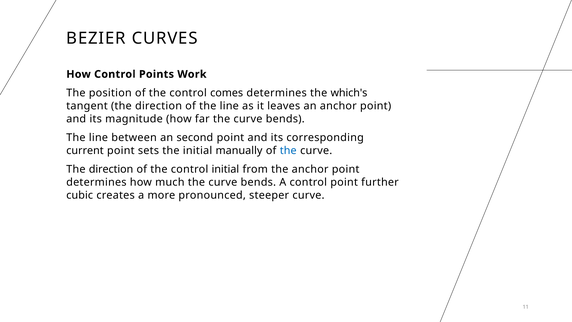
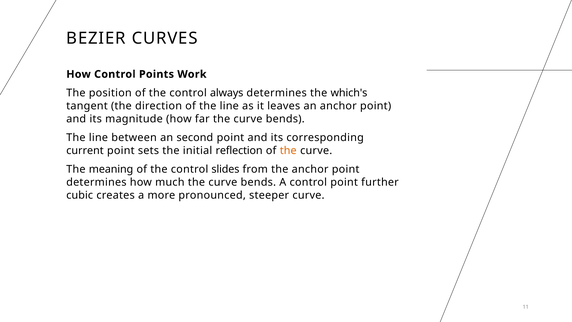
comes: comes -> always (227, 93)
manually: manually -> reflection (239, 150)
the colour: blue -> orange (288, 150)
direction: direction -> meaning (111, 169)
control initial: initial -> slides (225, 169)
